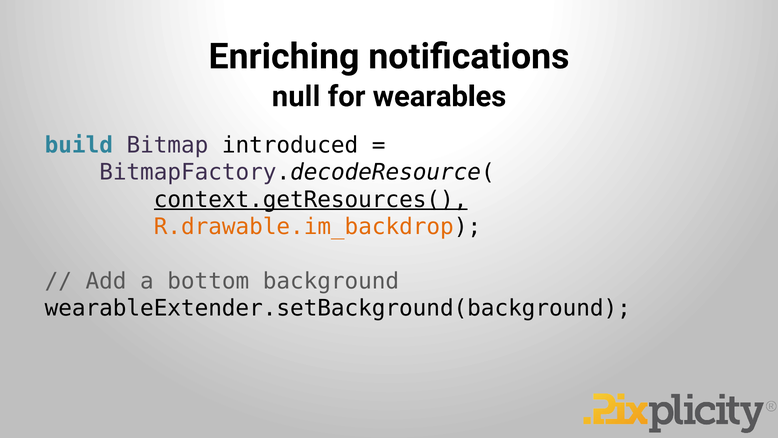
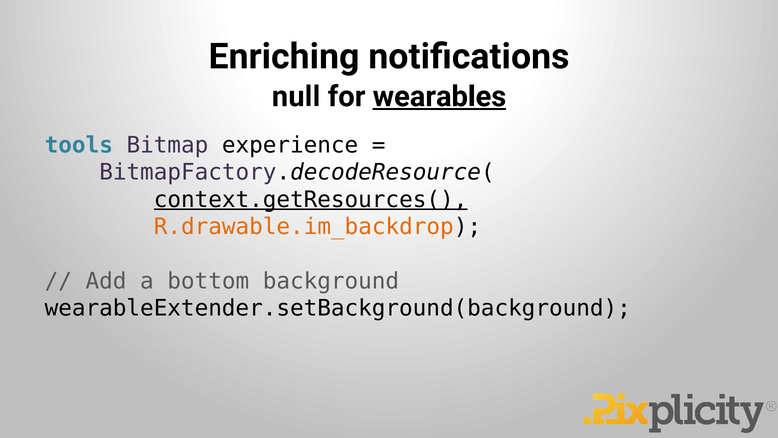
wearables underline: none -> present (439, 96)
build: build -> tools (79, 145)
introduced: introduced -> experience (290, 145)
